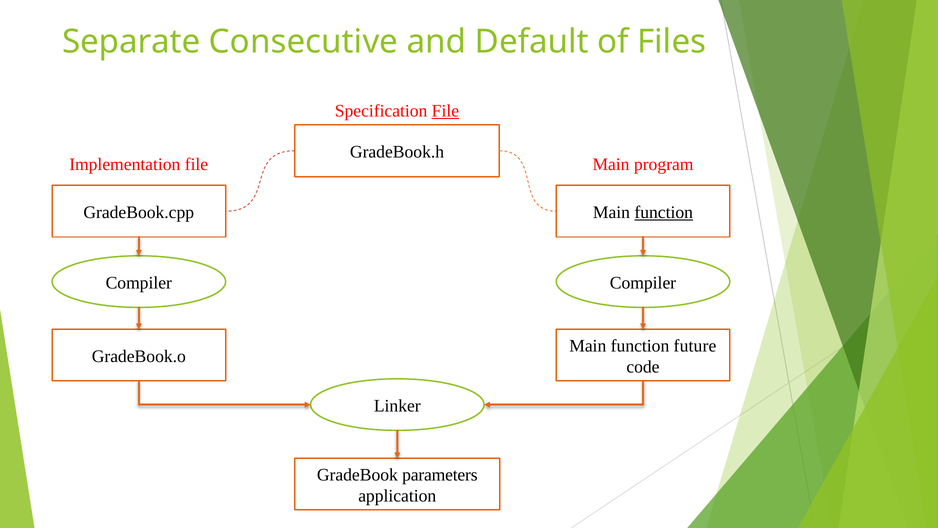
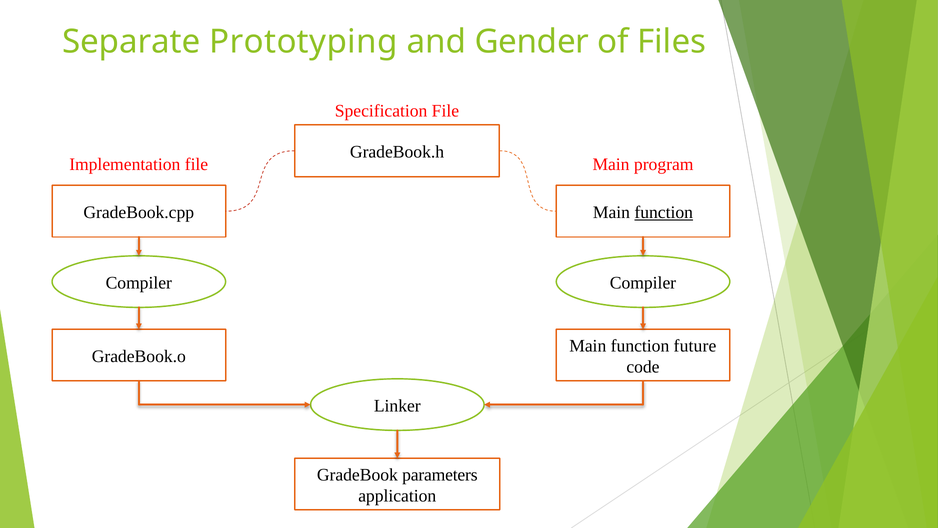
Consecutive: Consecutive -> Prototyping (303, 42)
Default: Default -> Gender (532, 42)
File underline: present -> none (445, 111)
